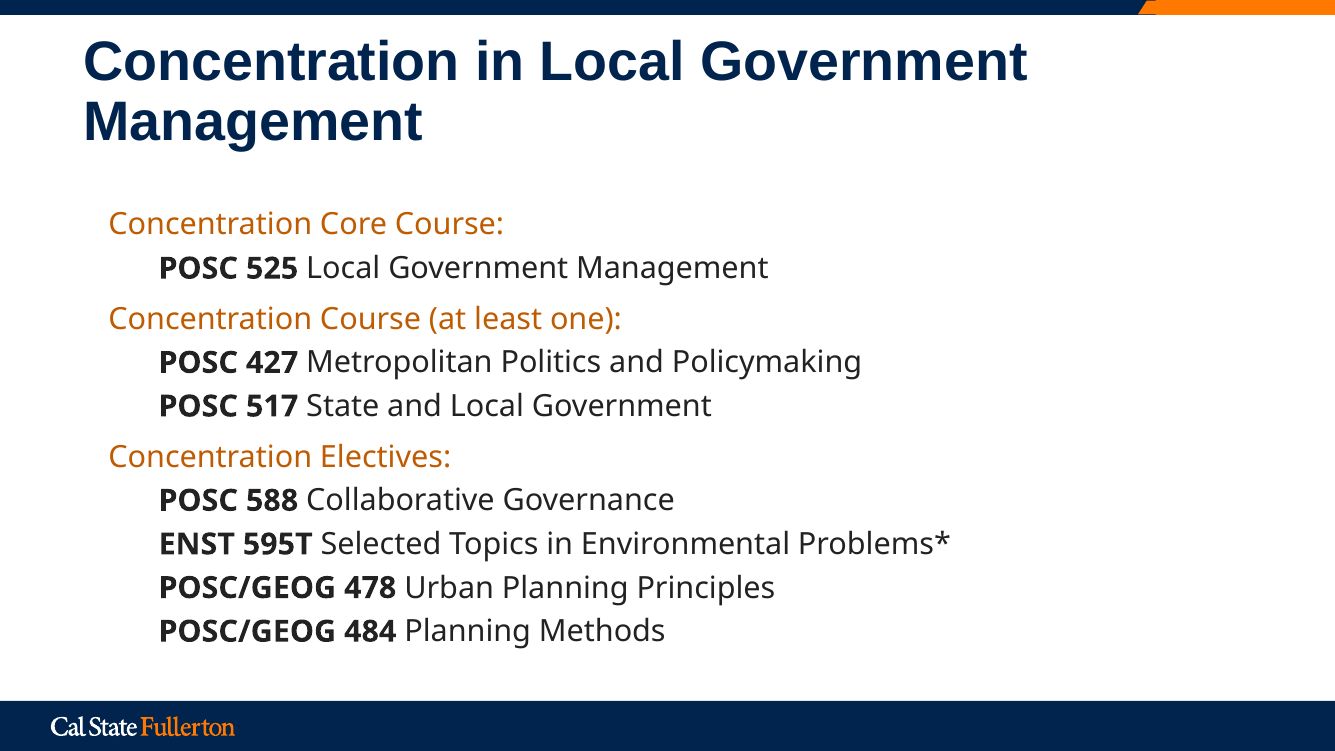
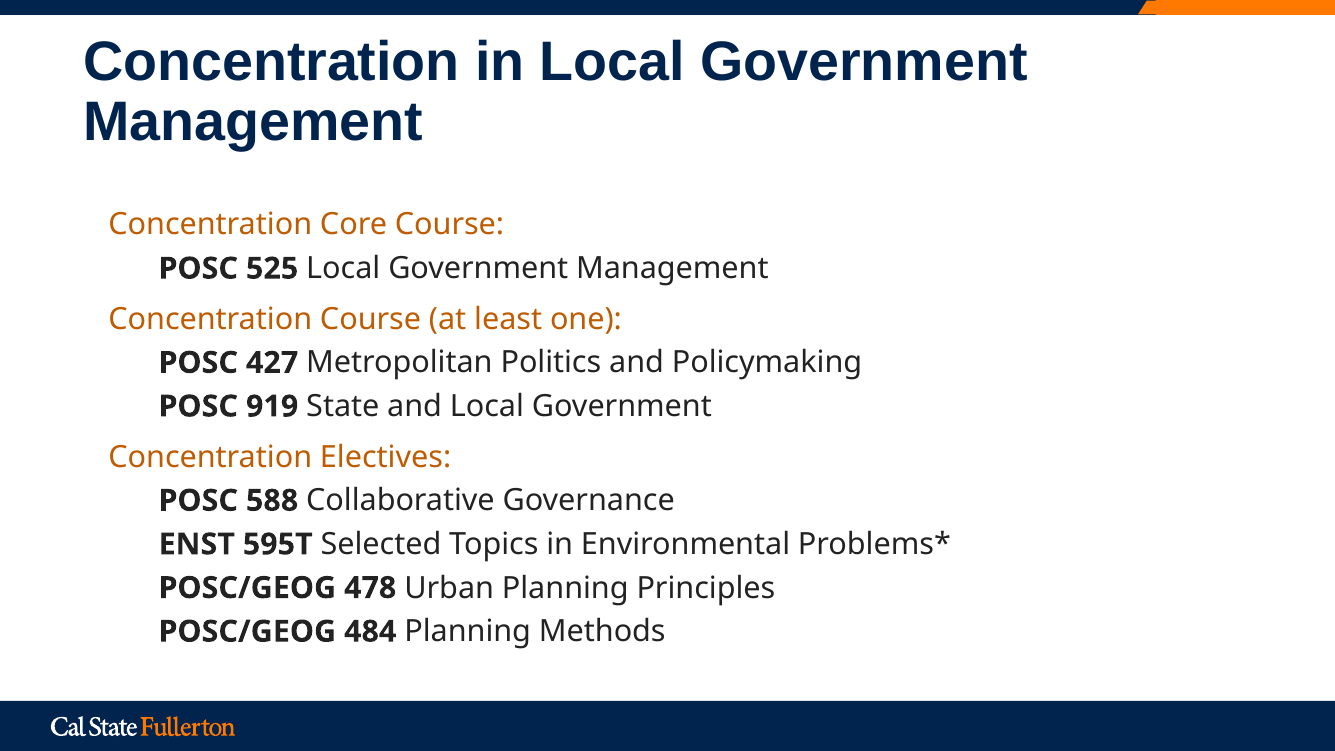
517: 517 -> 919 (272, 406)
